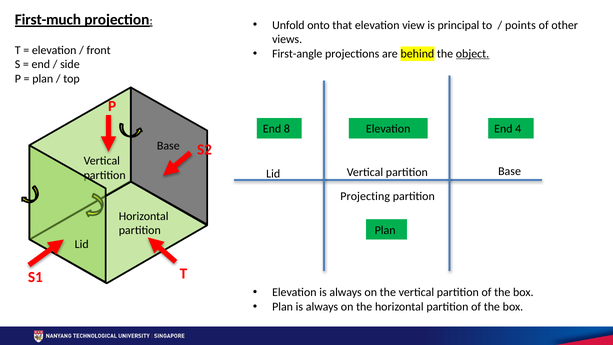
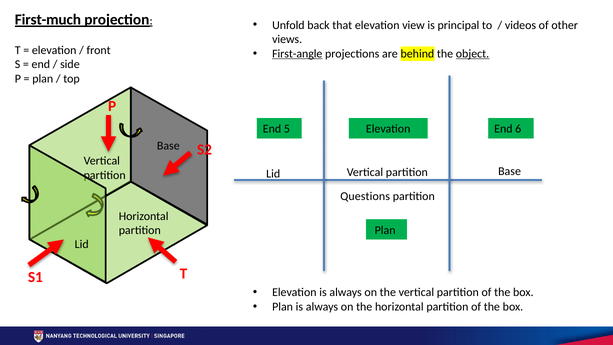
onto: onto -> back (319, 25)
points: points -> videos (521, 25)
First-angle underline: none -> present (297, 54)
8: 8 -> 5 (287, 129)
4: 4 -> 6 (518, 129)
Projecting: Projecting -> Questions (365, 196)
